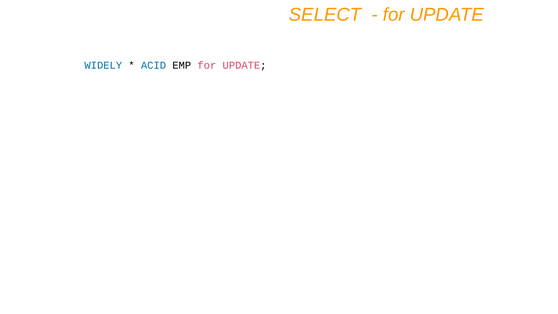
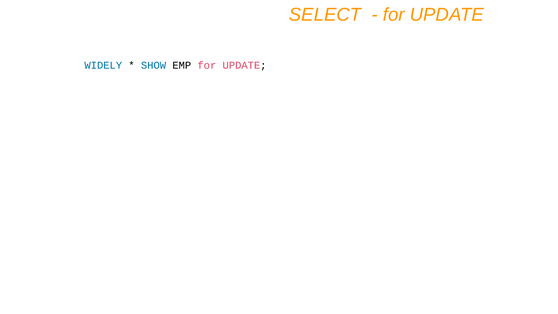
ACID: ACID -> SHOW (154, 65)
